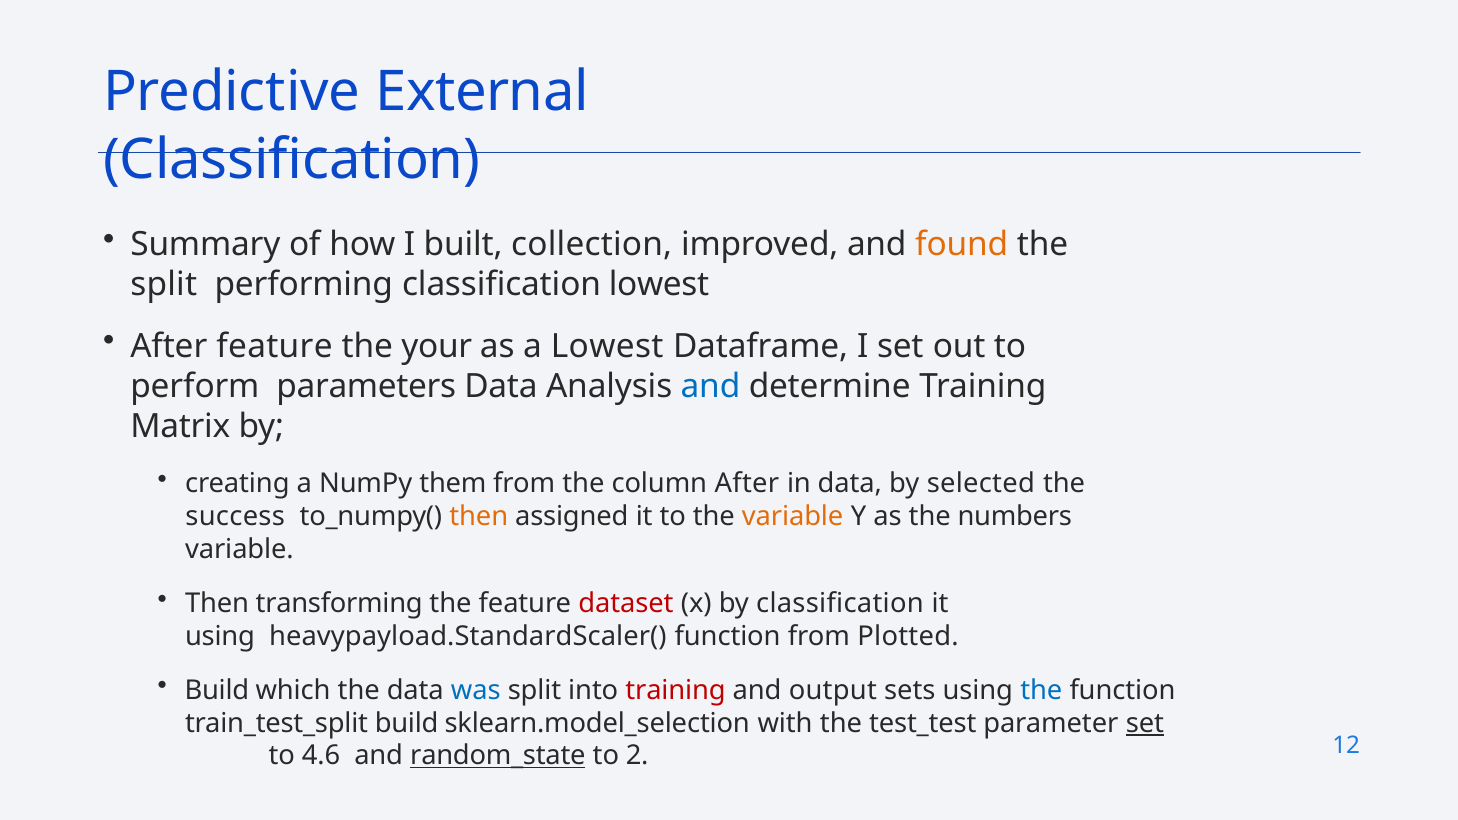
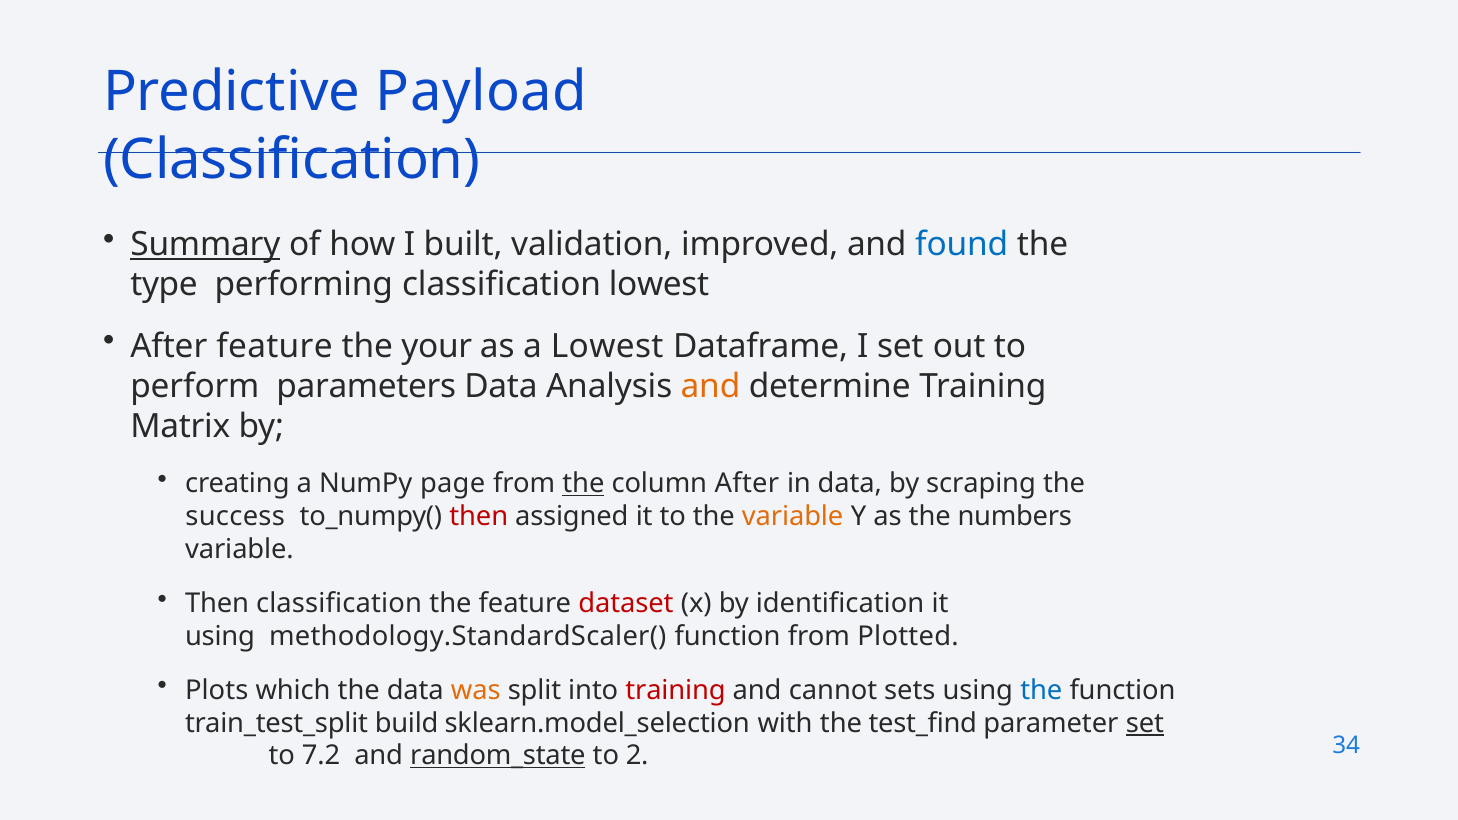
External: External -> Payload (482, 92)
Summary underline: none -> present (205, 245)
collection: collection -> validation (592, 245)
found colour: orange -> blue (962, 245)
split: split -> type (164, 285)
and colour: blue -> orange (710, 386)
them: them -> page (453, 484)
the underline: none -> present (583, 484)
selected: selected -> scraping (981, 484)
then colour: orange -> red (479, 517)
Then transforming: transforming -> classification (339, 604)
by classification: classification -> identification (840, 604)
heavypayload.StandardScaler(: heavypayload.StandardScaler( -> methodology.StandardScaler( (468, 636)
Build: Build -> Plots (217, 690)
was colour: blue -> orange (476, 690)
output: output -> cannot (833, 690)
test_test: test_test -> test_find (923, 723)
4.6: 4.6 -> 7.2 (321, 756)
12: 12 -> 34 (1346, 745)
